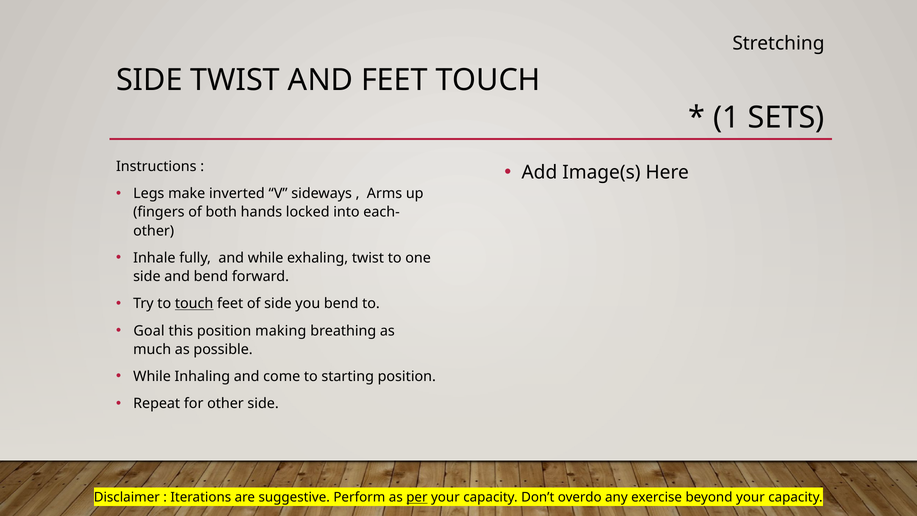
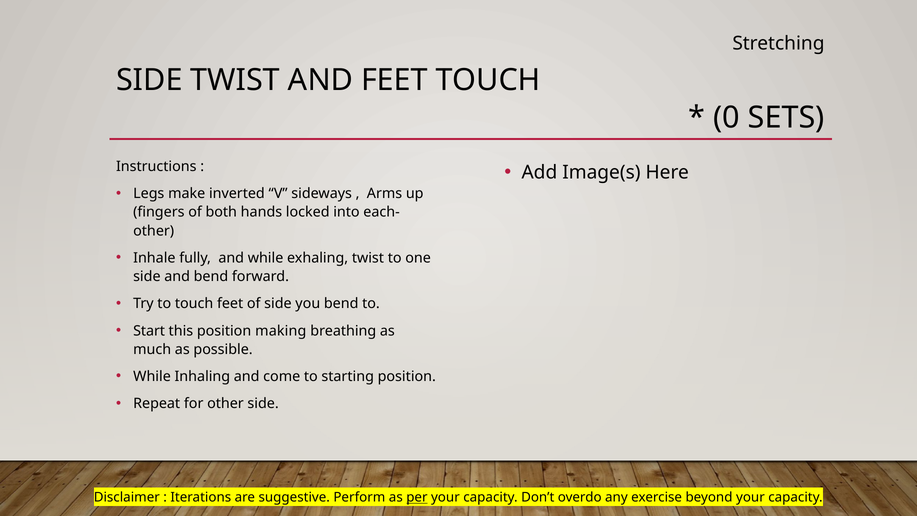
1: 1 -> 0 (727, 118)
touch underline: present -> none (194, 304)
Goal: Goal -> Start (149, 331)
